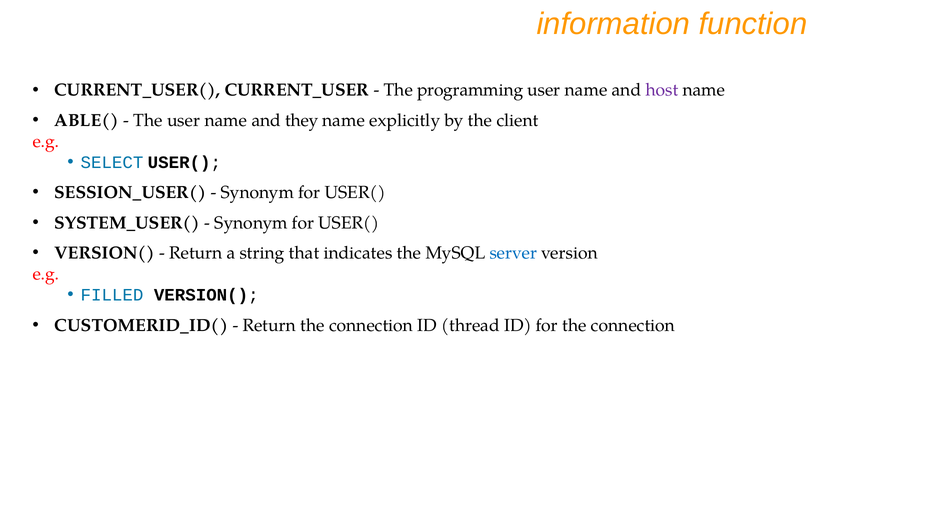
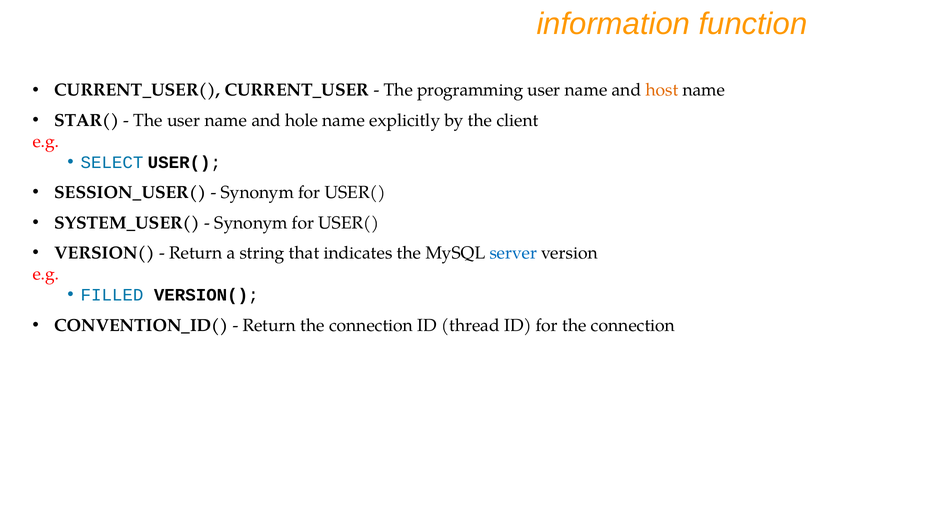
host colour: purple -> orange (662, 90)
ABLE(: ABLE( -> STAR( (87, 120)
they: they -> hole (302, 120)
CUSTOMERID_ID(: CUSTOMERID_ID( -> CONVENTION_ID( (141, 325)
